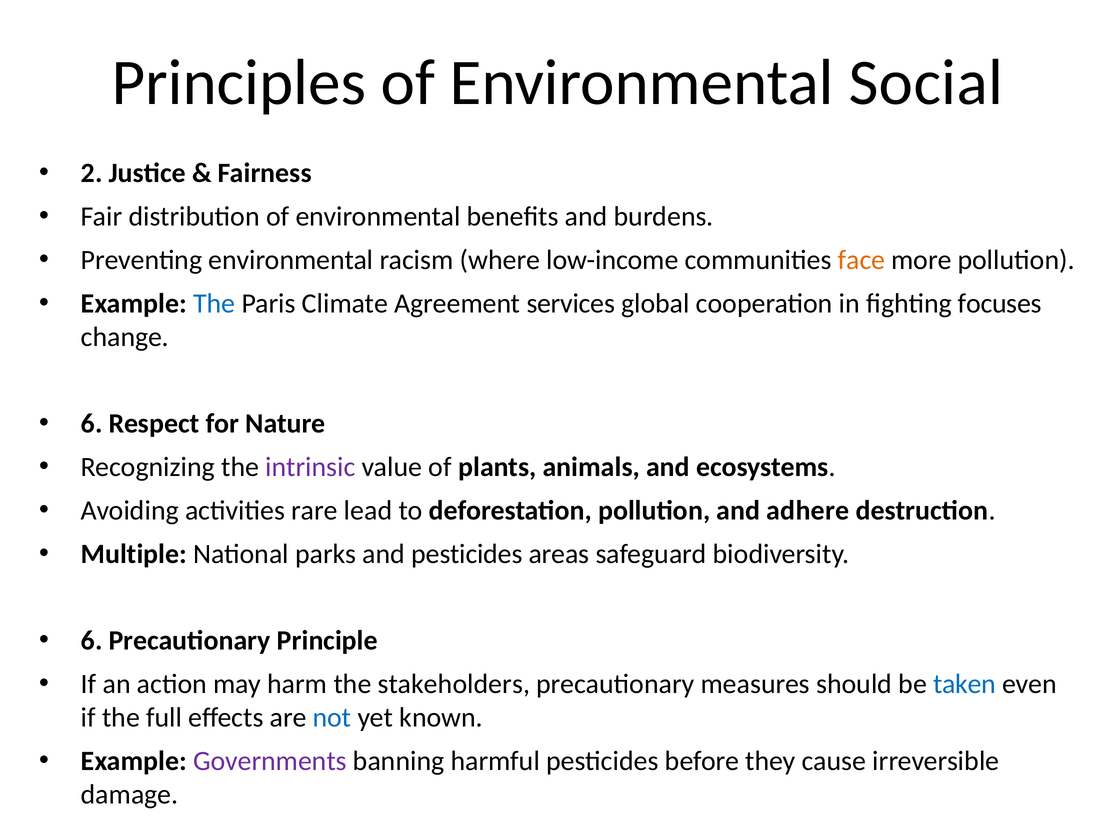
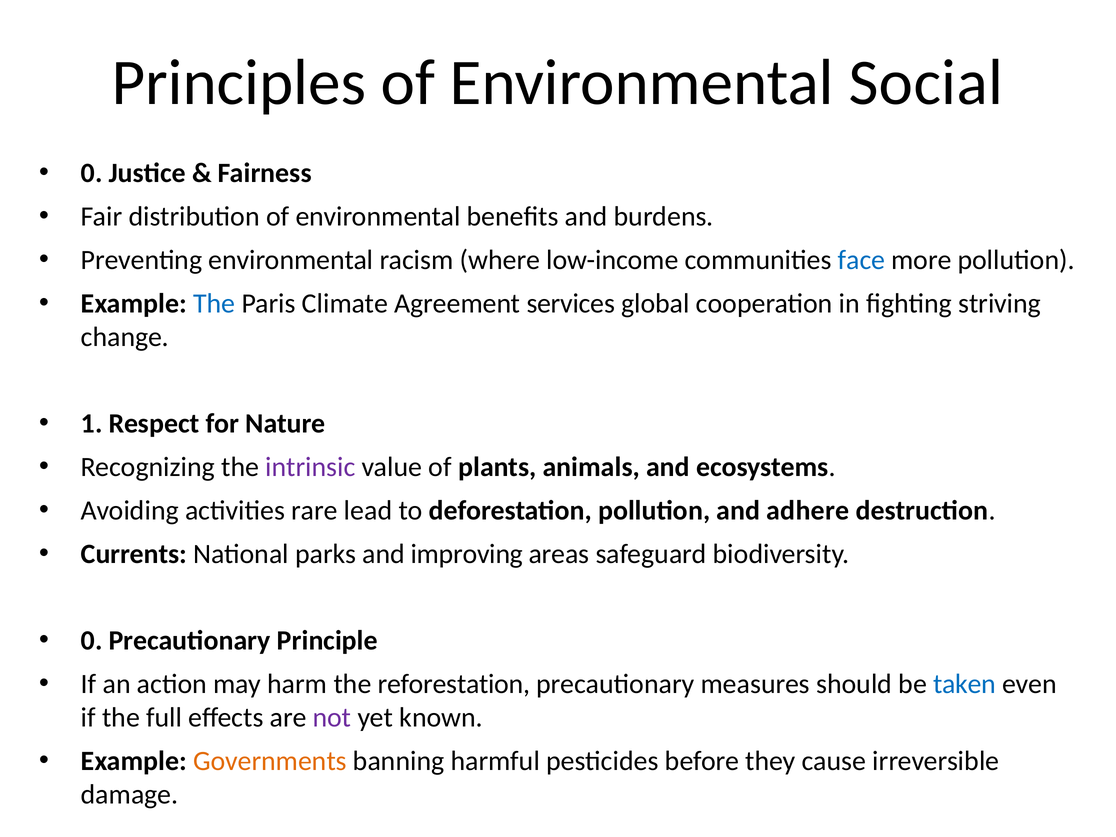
2: 2 -> 0 (92, 173)
face colour: orange -> blue (862, 260)
focuses: focuses -> striving (1000, 303)
6: 6 -> 1 (92, 424)
Multiple: Multiple -> Currents (134, 554)
and pesticides: pesticides -> improving (467, 554)
6: 6 -> 0 (92, 641)
stakeholders: stakeholders -> reforestation (454, 684)
not colour: blue -> purple (332, 718)
Governments colour: purple -> orange (270, 761)
